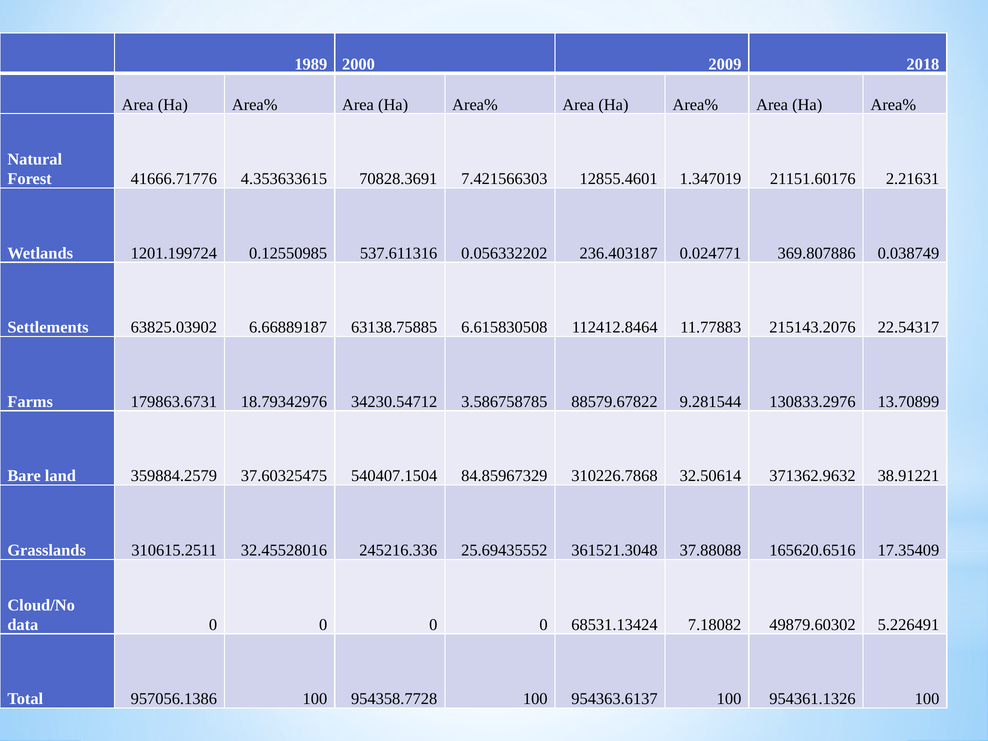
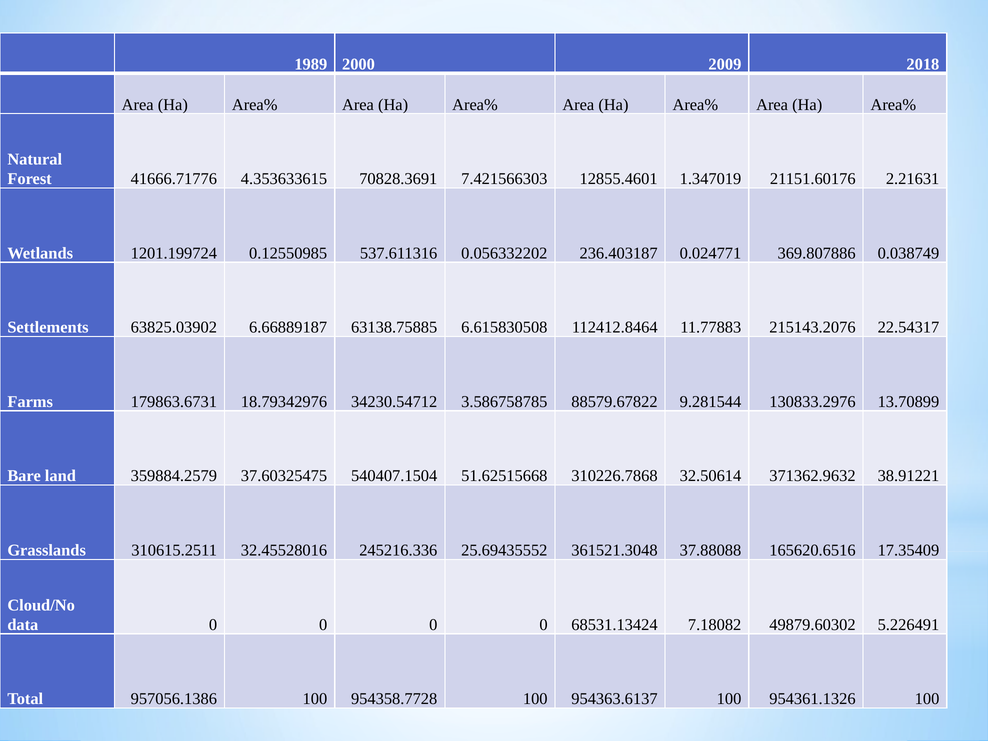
84.85967329: 84.85967329 -> 51.62515668 (504, 476)
